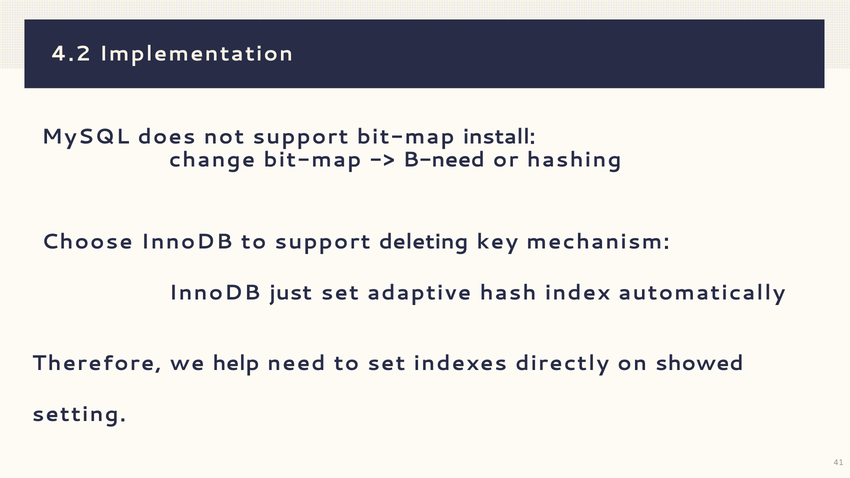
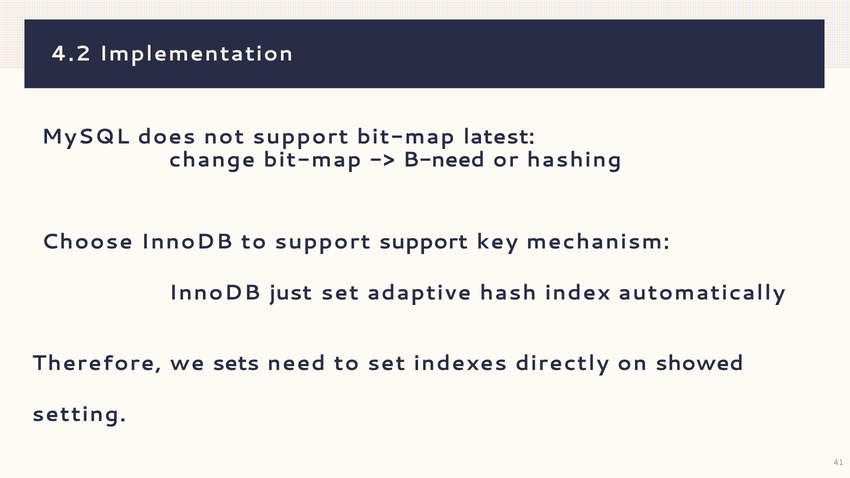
install: install -> latest (499, 137)
support deleting: deleting -> support (423, 242)
help: help -> sets (236, 363)
